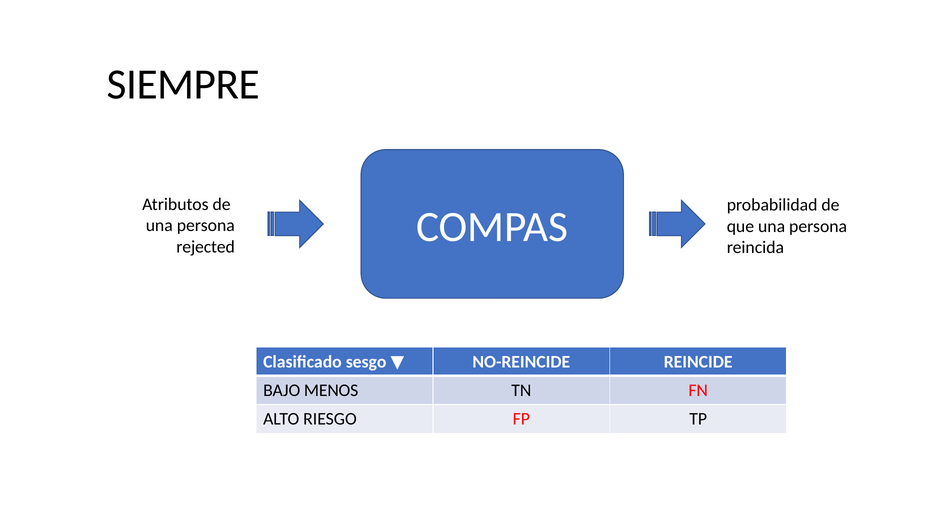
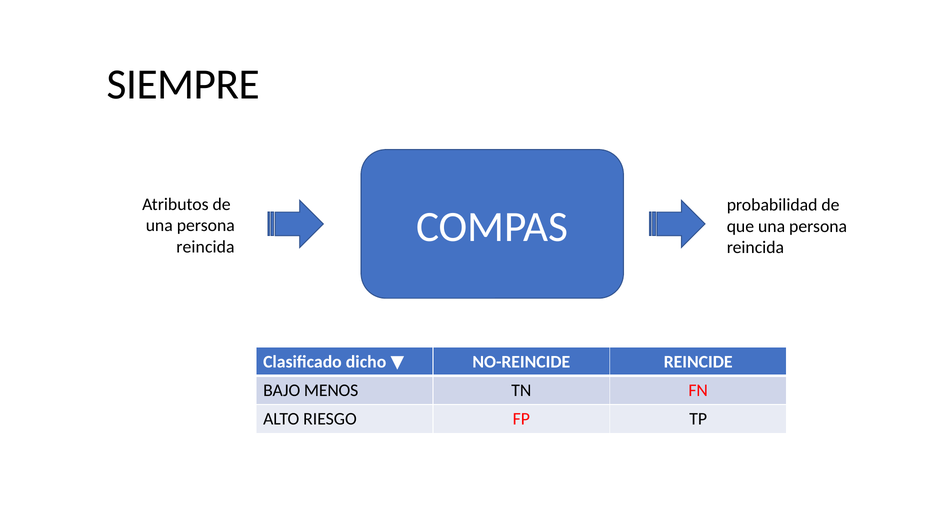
rejected: rejected -> reincida (205, 247)
sesgo: sesgo -> dicho (366, 362)
